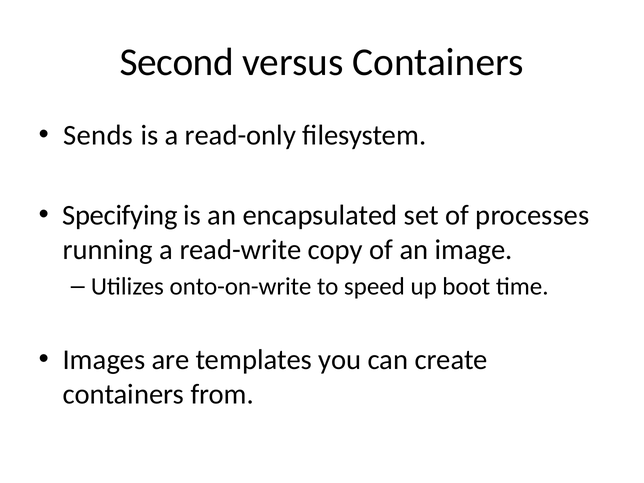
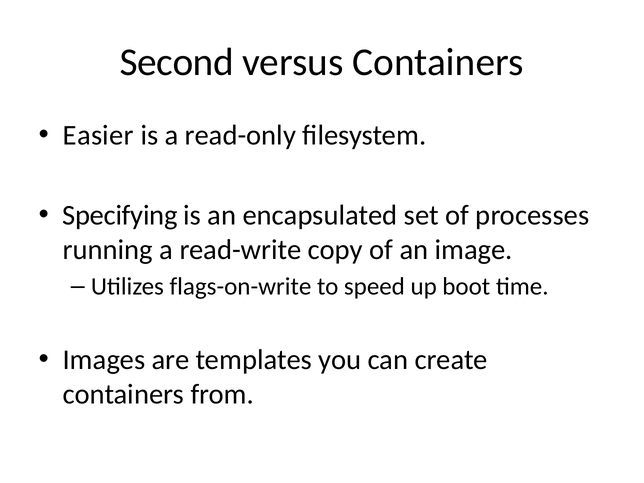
Sends: Sends -> Easier (98, 135)
onto-on-write: onto-on-write -> flags-on-write (240, 287)
